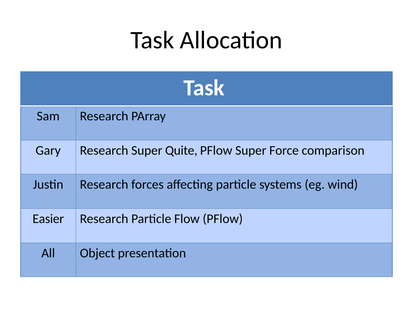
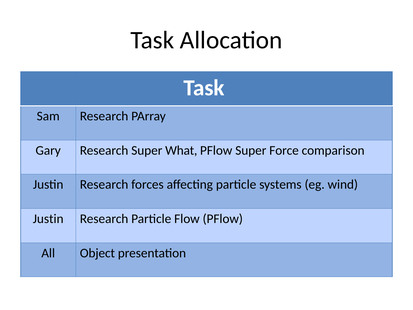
Quite: Quite -> What (181, 150)
Easier: Easier -> Justin (48, 219)
